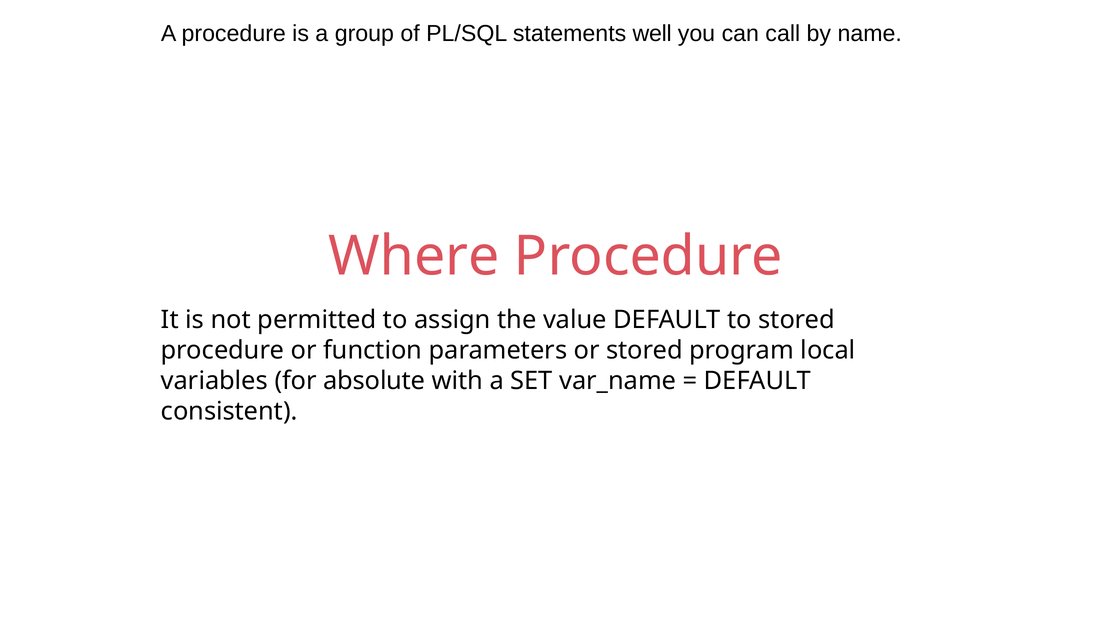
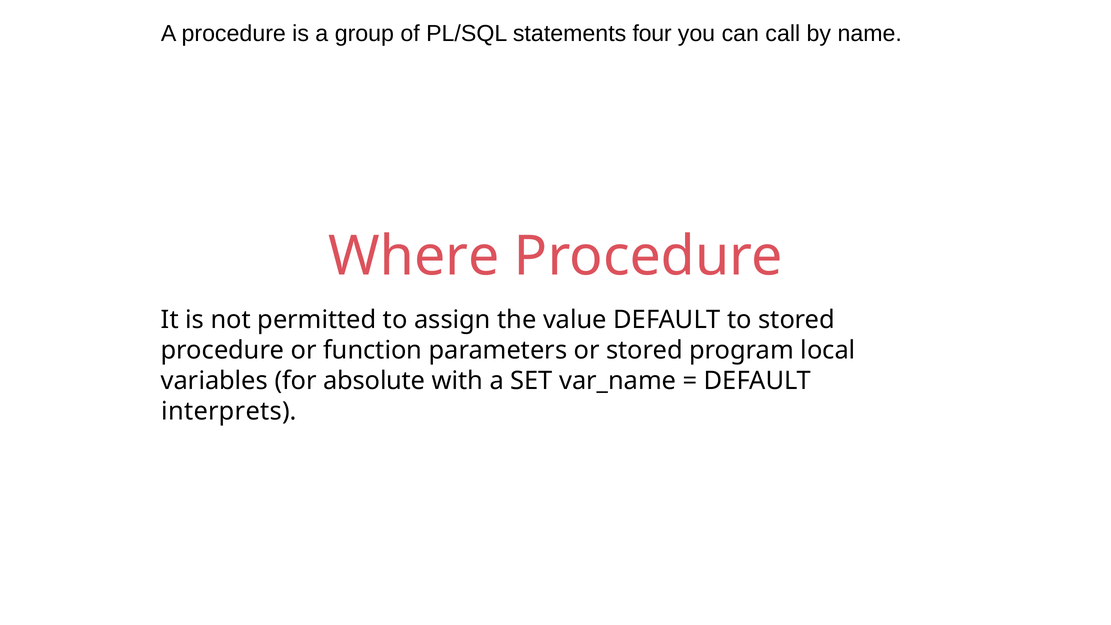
well: well -> four (652, 33)
consistent: consistent -> interprets (229, 411)
